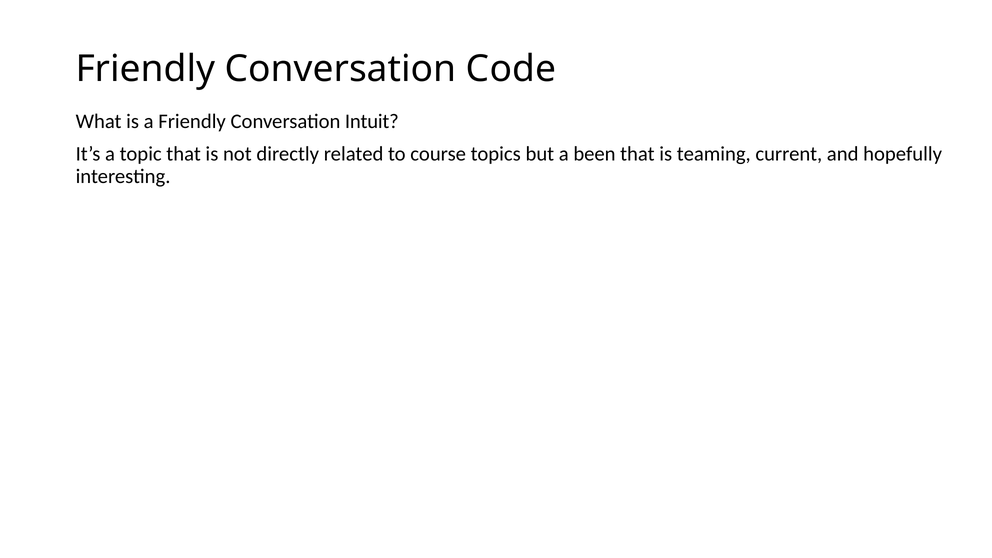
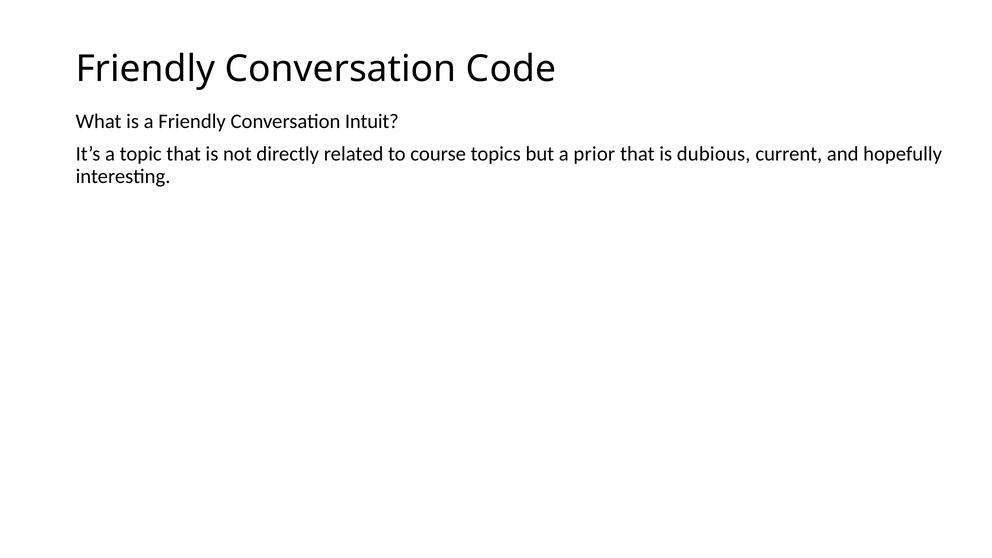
been: been -> prior (594, 154)
teaming: teaming -> dubious (714, 154)
